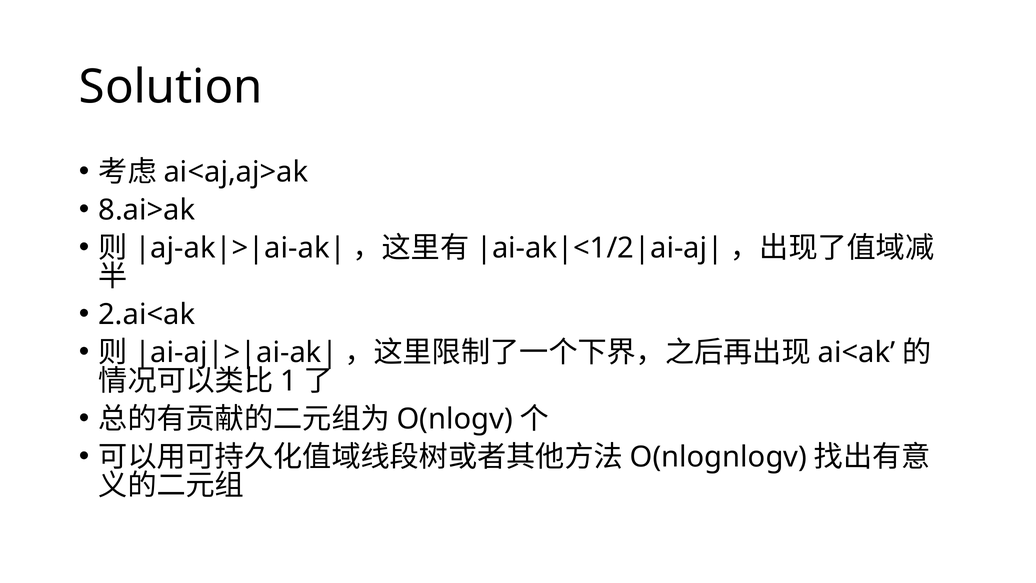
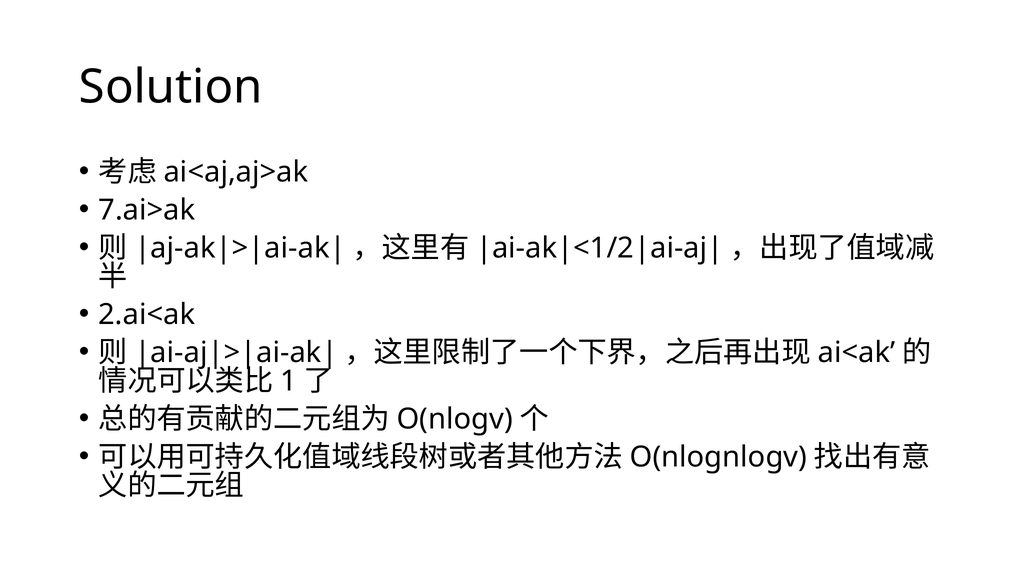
8.ai>ak: 8.ai>ak -> 7.ai>ak (147, 210)
